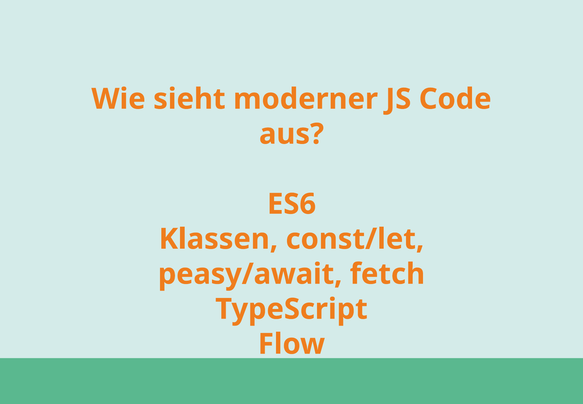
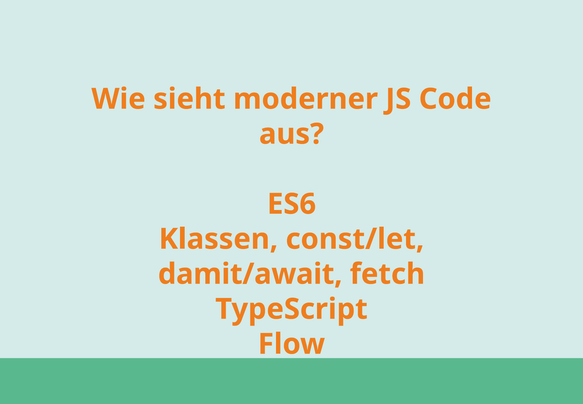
peasy/await: peasy/await -> damit/await (250, 274)
